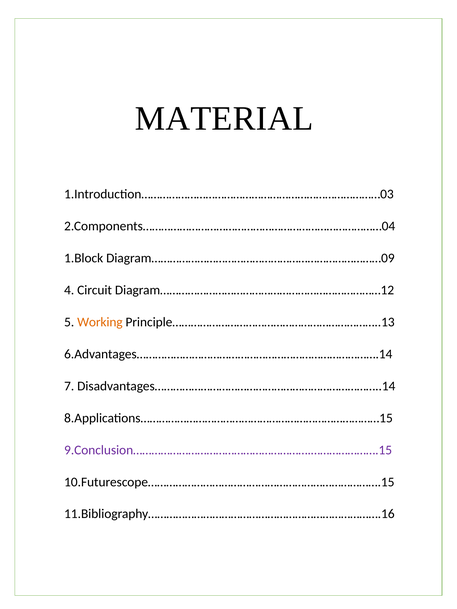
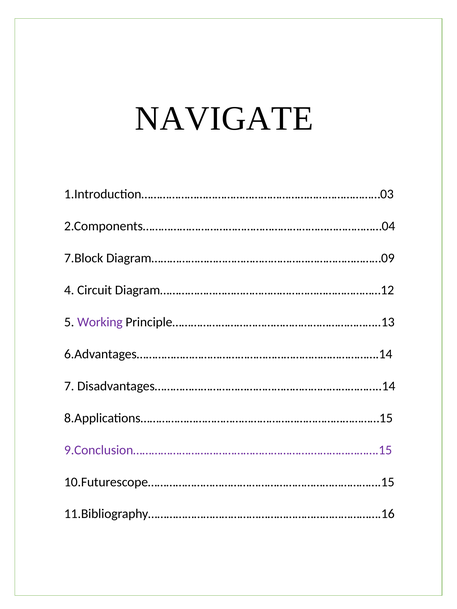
MATERIAL: MATERIAL -> NAVIGATE (224, 119)
1.Block: 1.Block -> 7.Block (84, 258)
Working colour: orange -> purple (100, 322)
